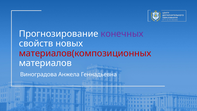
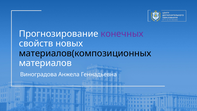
материалов(композиционных colour: red -> black (85, 53)
